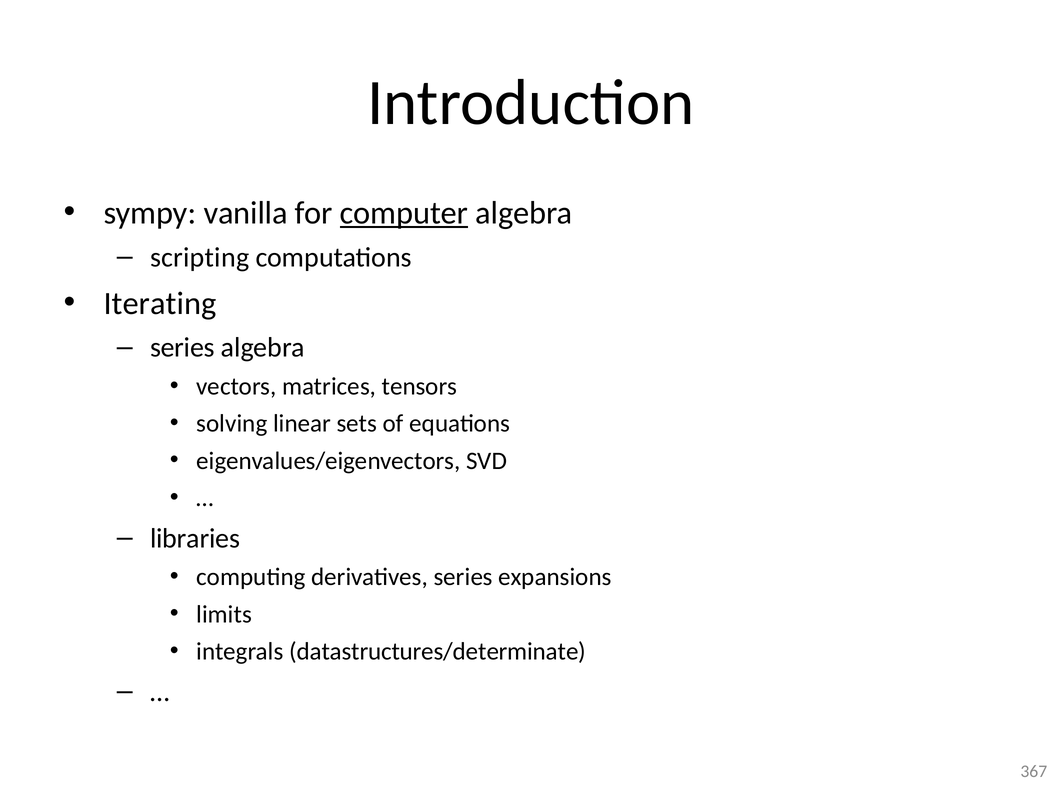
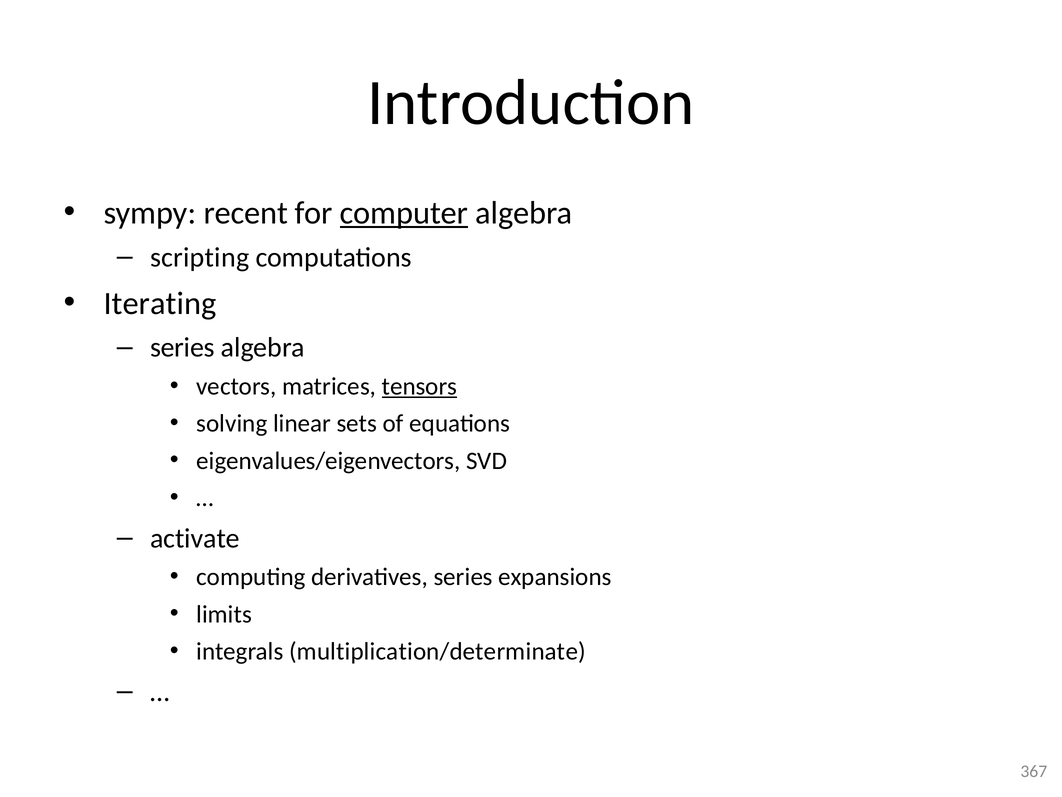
vanilla: vanilla -> recent (246, 213)
tensors underline: none -> present (419, 386)
libraries: libraries -> activate (195, 538)
datastructures/determinate: datastructures/determinate -> multiplication/determinate (437, 651)
